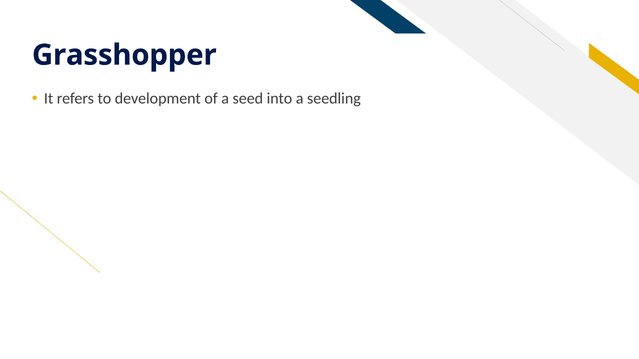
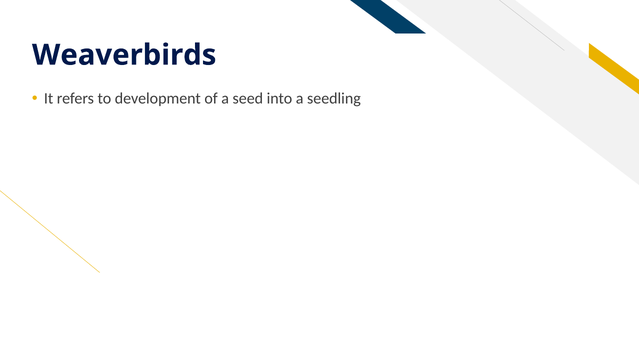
Grasshopper: Grasshopper -> Weaverbirds (124, 55)
